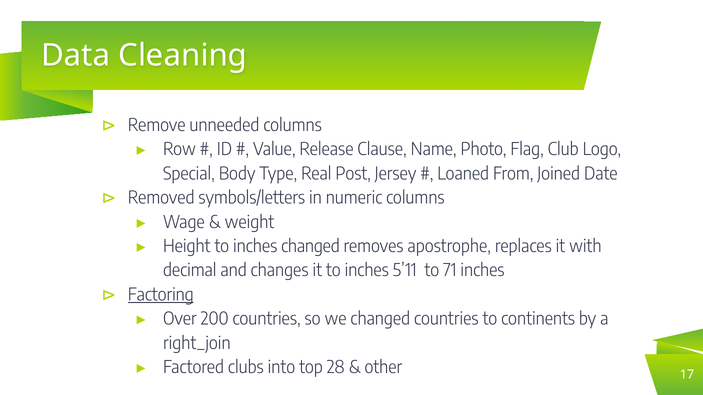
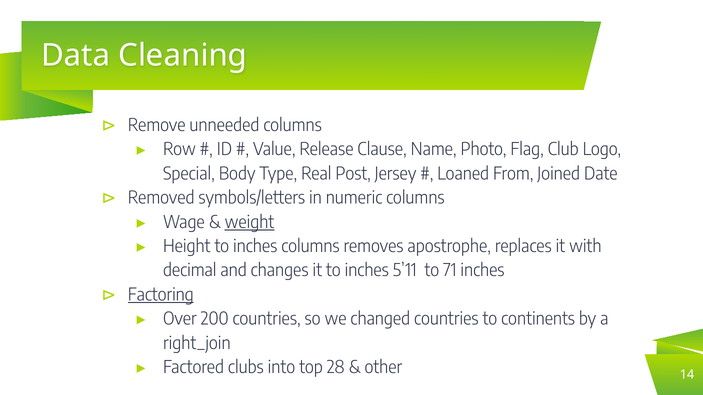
weight underline: none -> present (249, 222)
inches changed: changed -> columns (310, 247)
17: 17 -> 14 (687, 375)
